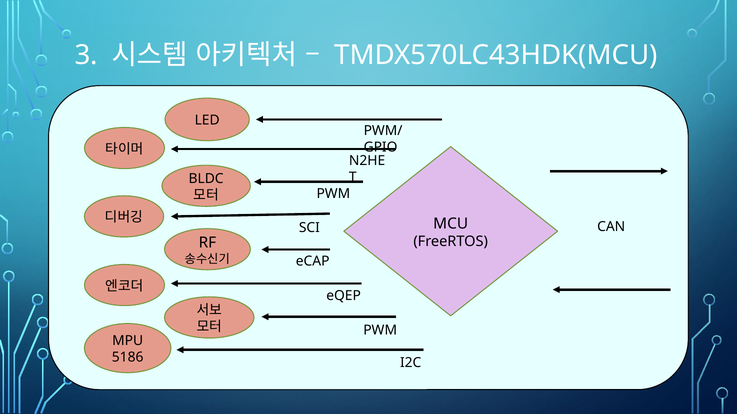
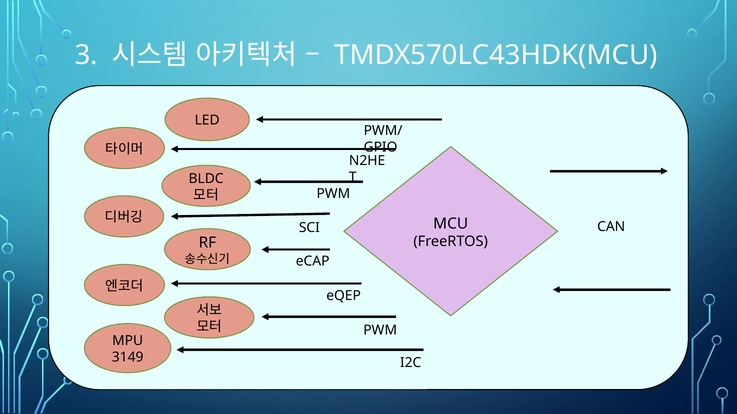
5186: 5186 -> 3149 (128, 358)
